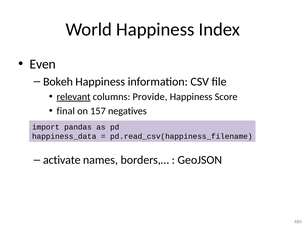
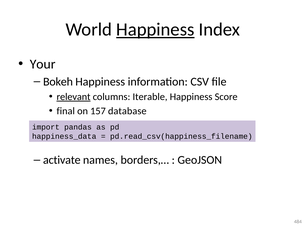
Happiness underline: none -> present (155, 30)
Even: Even -> Your (43, 64)
Provide: Provide -> Iterable (150, 97)
negatives: negatives -> database (127, 111)
